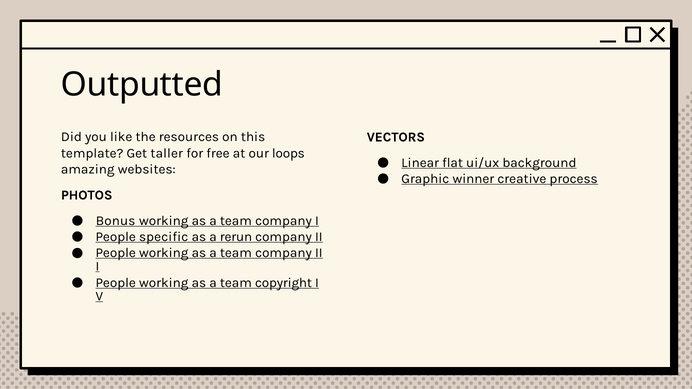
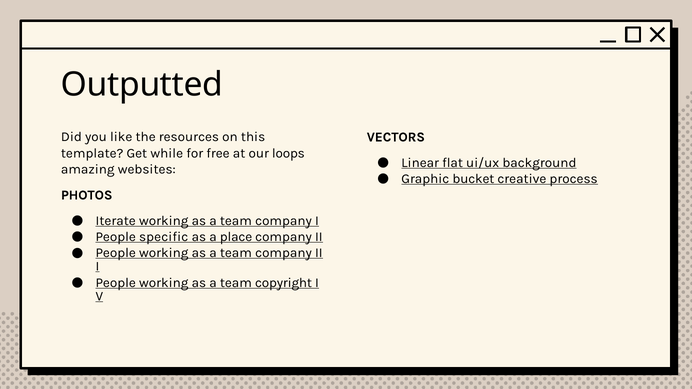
taller: taller -> while (167, 153)
winner: winner -> bucket (473, 179)
Bonus: Bonus -> Iterate (116, 221)
rerun: rerun -> place (236, 237)
